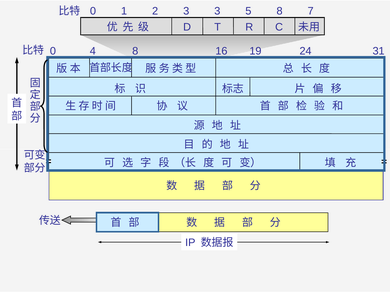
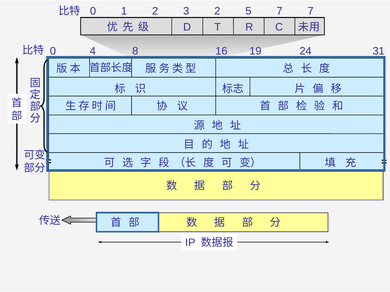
3 3: 3 -> 2 (217, 11)
5 8: 8 -> 7 (280, 11)
